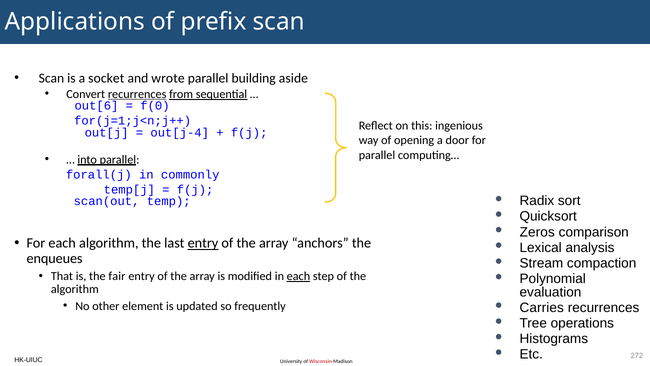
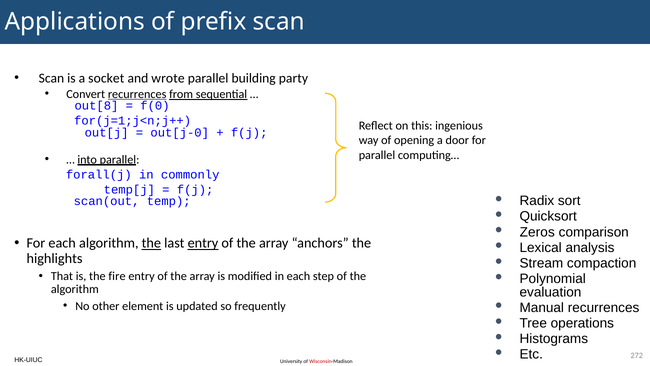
aside: aside -> party (293, 78)
out[6: out[6 -> out[8 (96, 106)
out[j-4: out[j-4 -> out[j-0 (180, 133)
the underline: none -> present (151, 243)
enqueues: enqueues -> highlights (55, 258)
fair: fair -> fire (117, 276)
each underline: present -> none (298, 276)
Carries: Carries -> Manual (542, 307)
